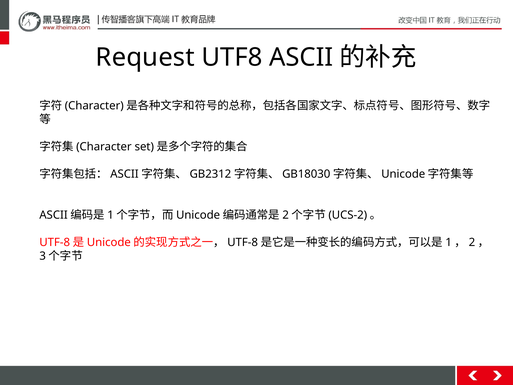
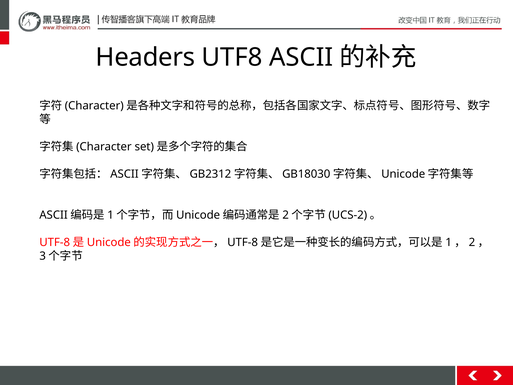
Request: Request -> Headers (145, 57)
